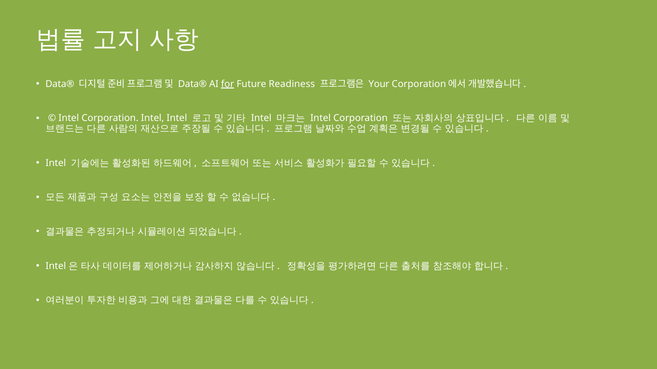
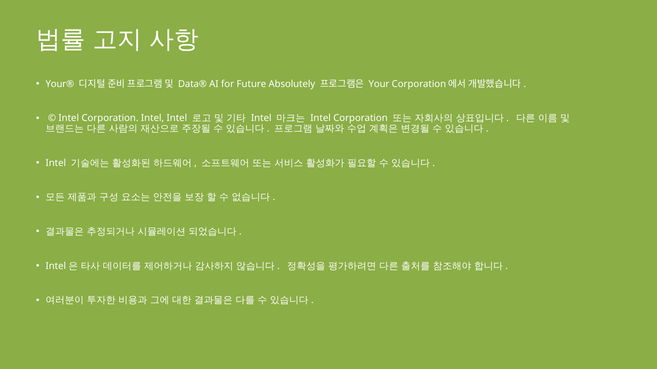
Data®: Data® -> Your® (60, 84)
for underline: present -> none (228, 84)
Future Readiness: Readiness -> Absolutely (292, 84)
